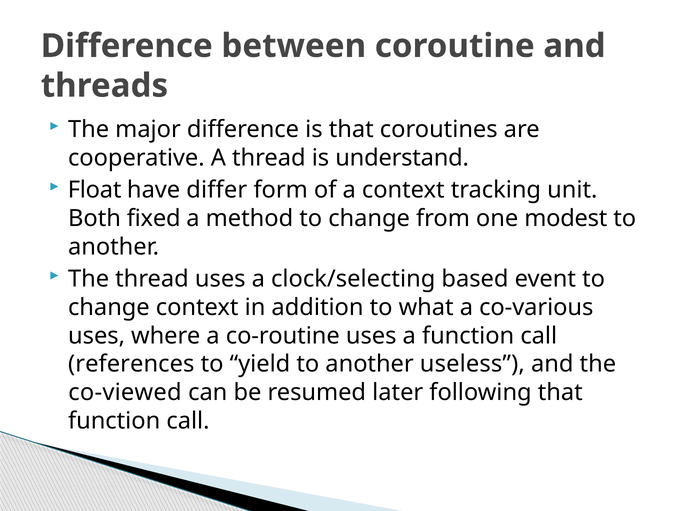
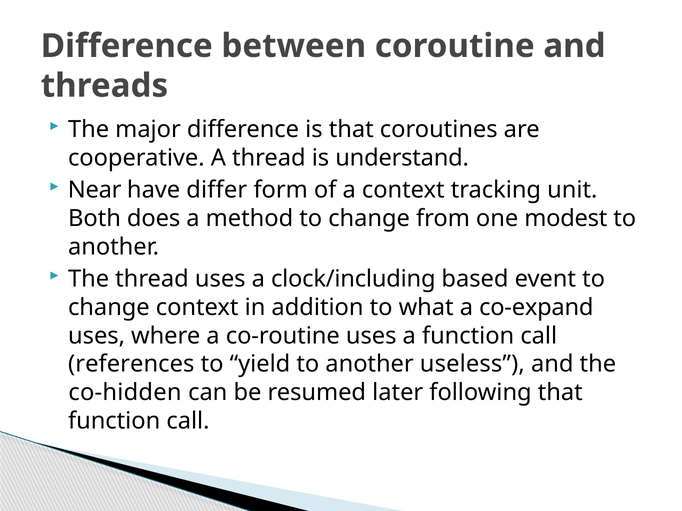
Float: Float -> Near (95, 190)
fixed: fixed -> does (154, 219)
clock/selecting: clock/selecting -> clock/including (353, 279)
co-various: co-various -> co-expand (536, 308)
co-viewed: co-viewed -> co-hidden (125, 393)
